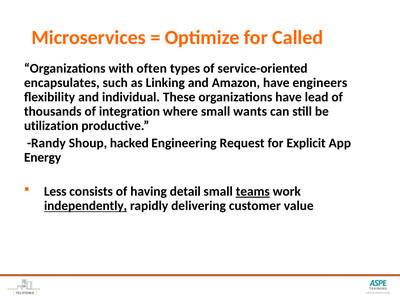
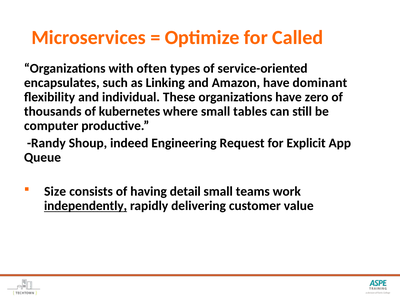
engineers: engineers -> dominant (320, 83)
lead: lead -> zero (317, 97)
integration: integration -> kubernetes (129, 112)
wants: wants -> tables (250, 112)
utilization: utilization -> computer (51, 126)
hacked: hacked -> indeed (129, 143)
Energy: Energy -> Queue (43, 157)
Less: Less -> Size (55, 191)
teams underline: present -> none (253, 191)
